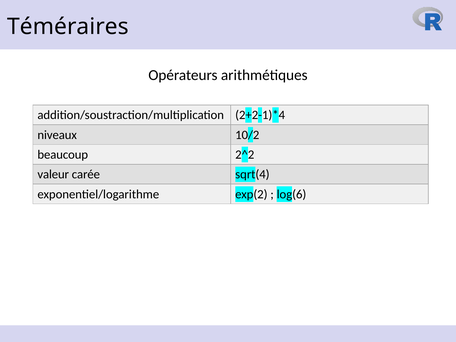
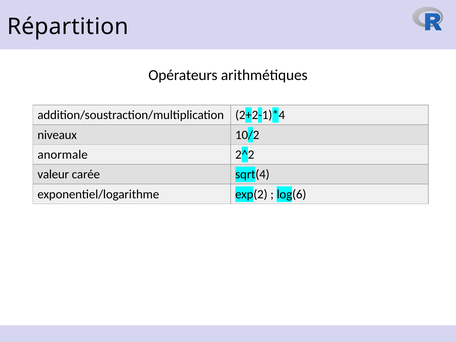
Téméraires: Téméraires -> Répartition (68, 27)
beaucoup: beaucoup -> anormale (63, 155)
